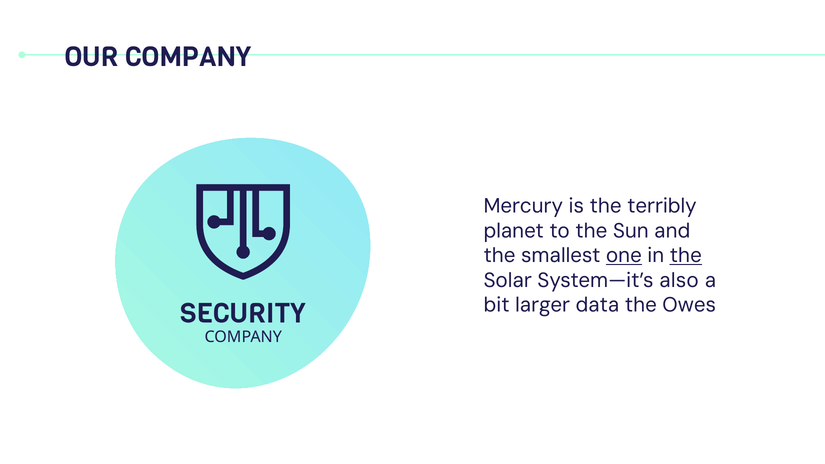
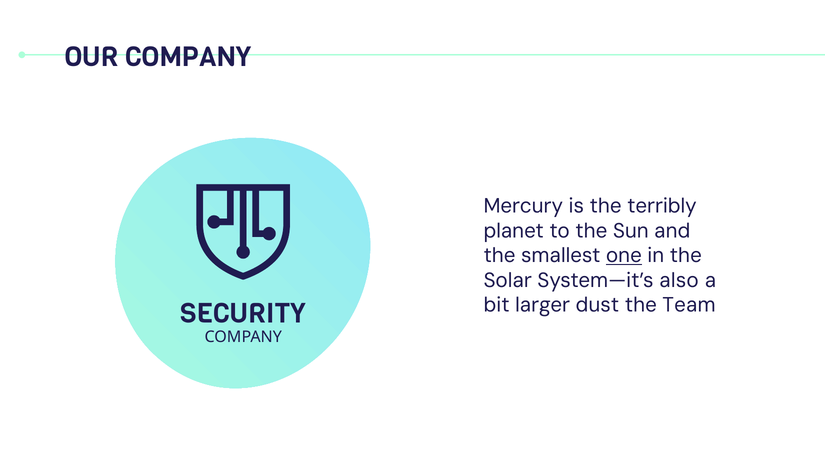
the underline: present -> none (686, 256)
data: data -> dust (597, 305)
Owes: Owes -> Team (689, 305)
